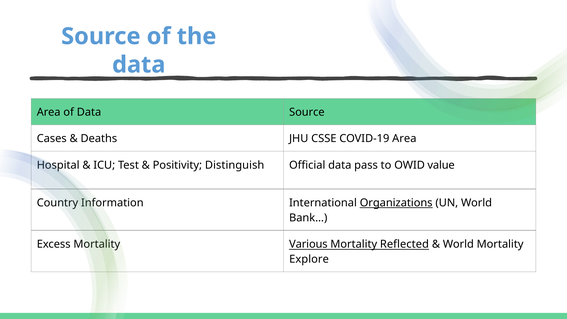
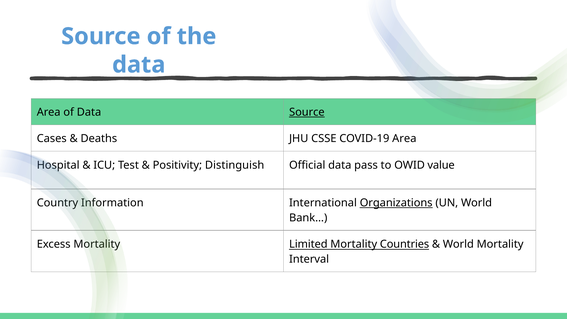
Source underline: none -> present (307, 112)
Various: Various -> Limited (308, 244)
Reflected: Reflected -> Countries (405, 244)
Explore: Explore -> Interval (309, 259)
